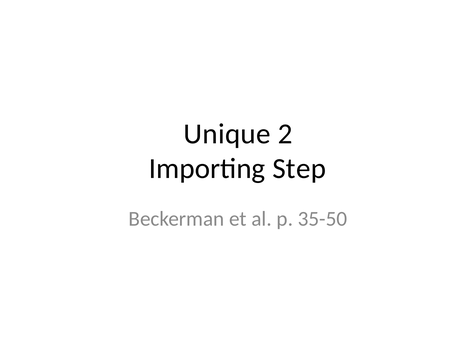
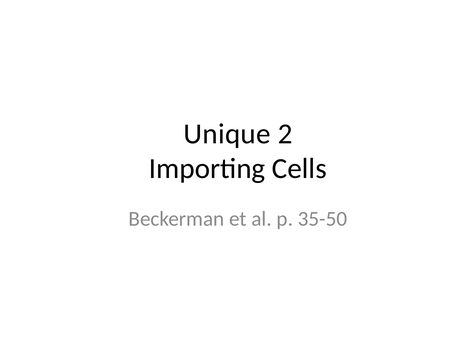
Step: Step -> Cells (299, 169)
